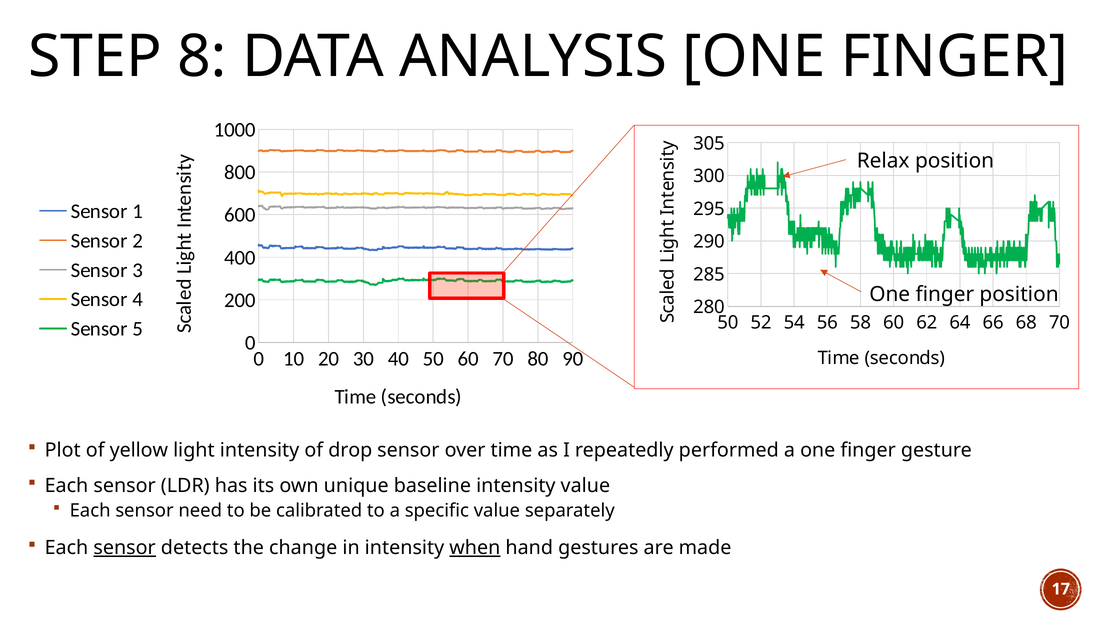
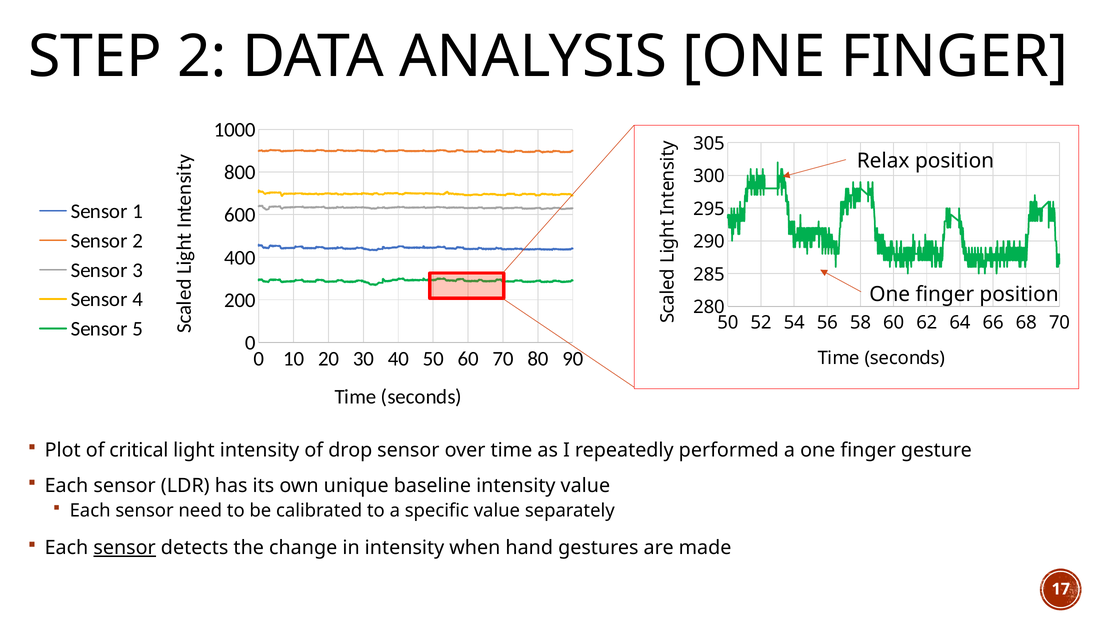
STEP 8: 8 -> 2 (202, 56)
yellow: yellow -> critical (139, 450)
when underline: present -> none (475, 547)
